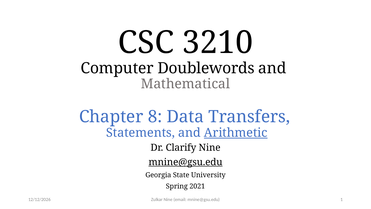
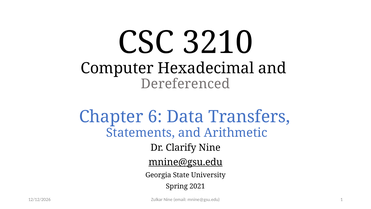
Doublewords: Doublewords -> Hexadecimal (206, 68)
Mathematical: Mathematical -> Dereferenced (185, 84)
8: 8 -> 6 (155, 117)
Arithmetic underline: present -> none (236, 133)
